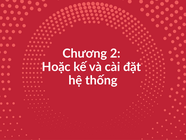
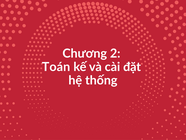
Hoặc: Hoặc -> Toán (56, 67)
